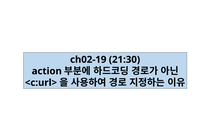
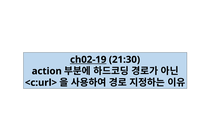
ch02-19 underline: none -> present (88, 60)
